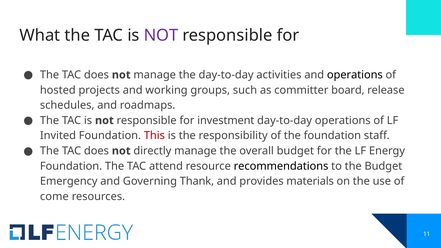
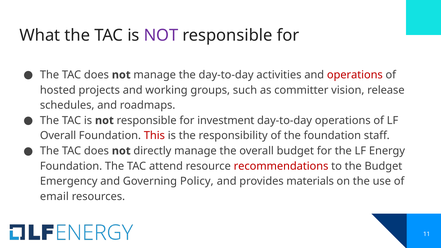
operations colour: black -> red (355, 75)
board: board -> vision (348, 90)
Invited: Invited -> Overall (58, 136)
recommendations colour: black -> red (281, 166)
Thank: Thank -> Policy (197, 181)
come: come -> email (54, 197)
